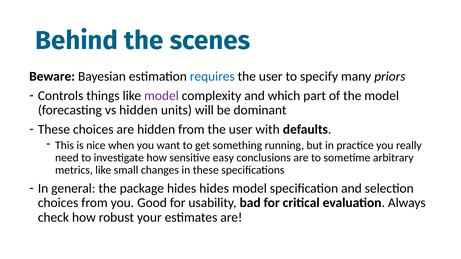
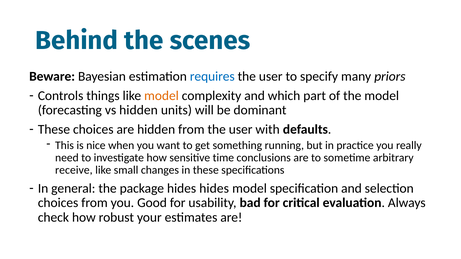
model colour: purple -> orange (161, 96)
easy: easy -> time (223, 158)
metrics: metrics -> receive (74, 170)
